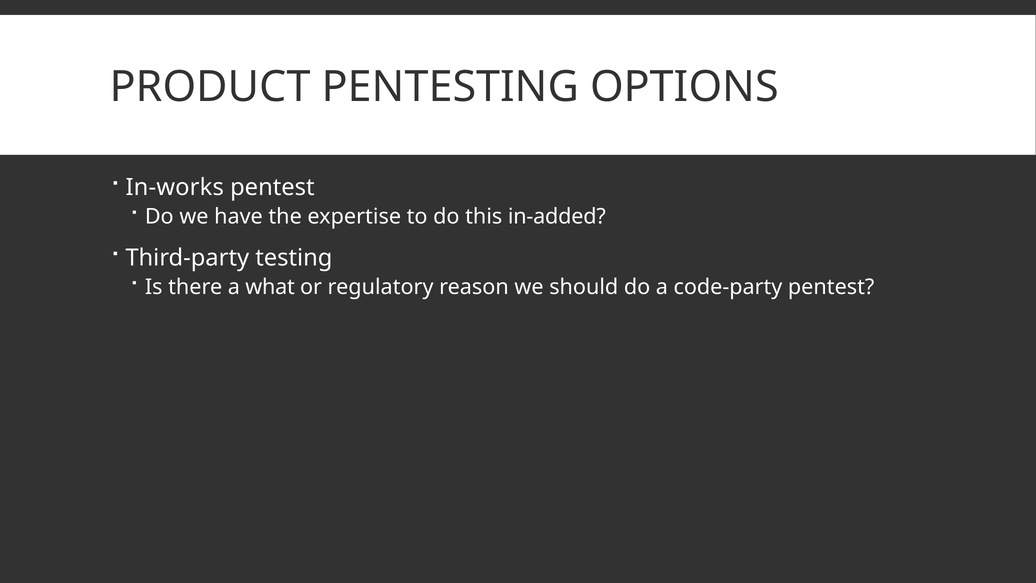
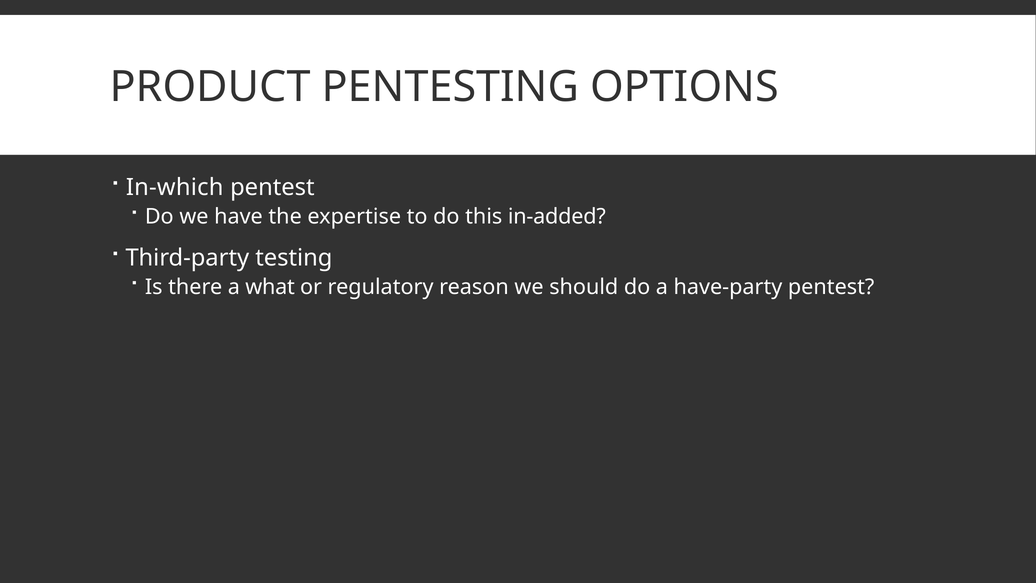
In-works: In-works -> In-which (175, 187)
code-party: code-party -> have-party (728, 287)
